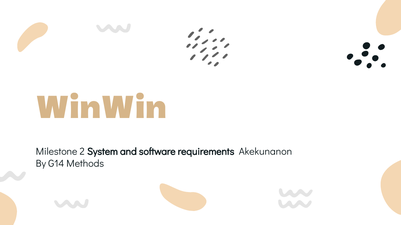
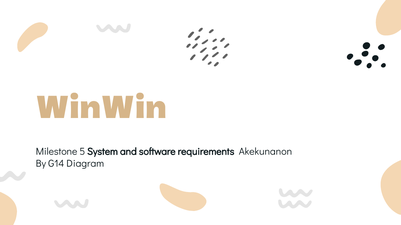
2: 2 -> 5 (82, 152)
Methods: Methods -> Diagram (85, 164)
